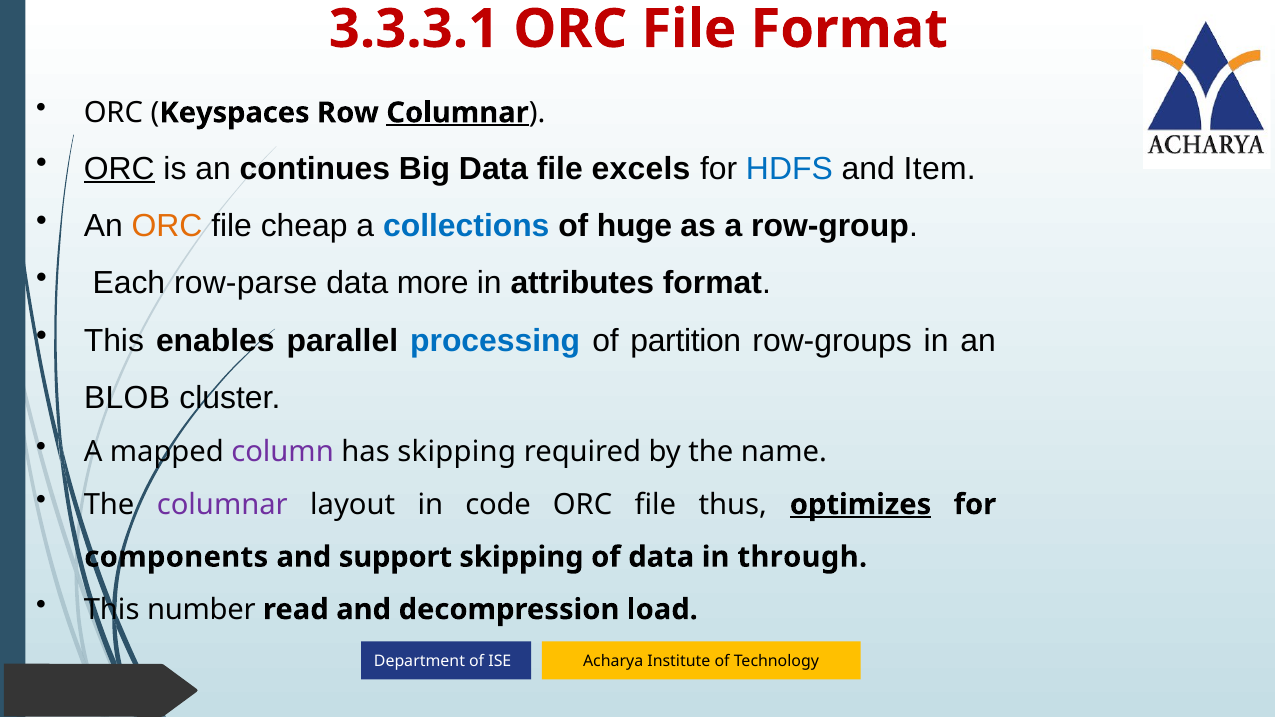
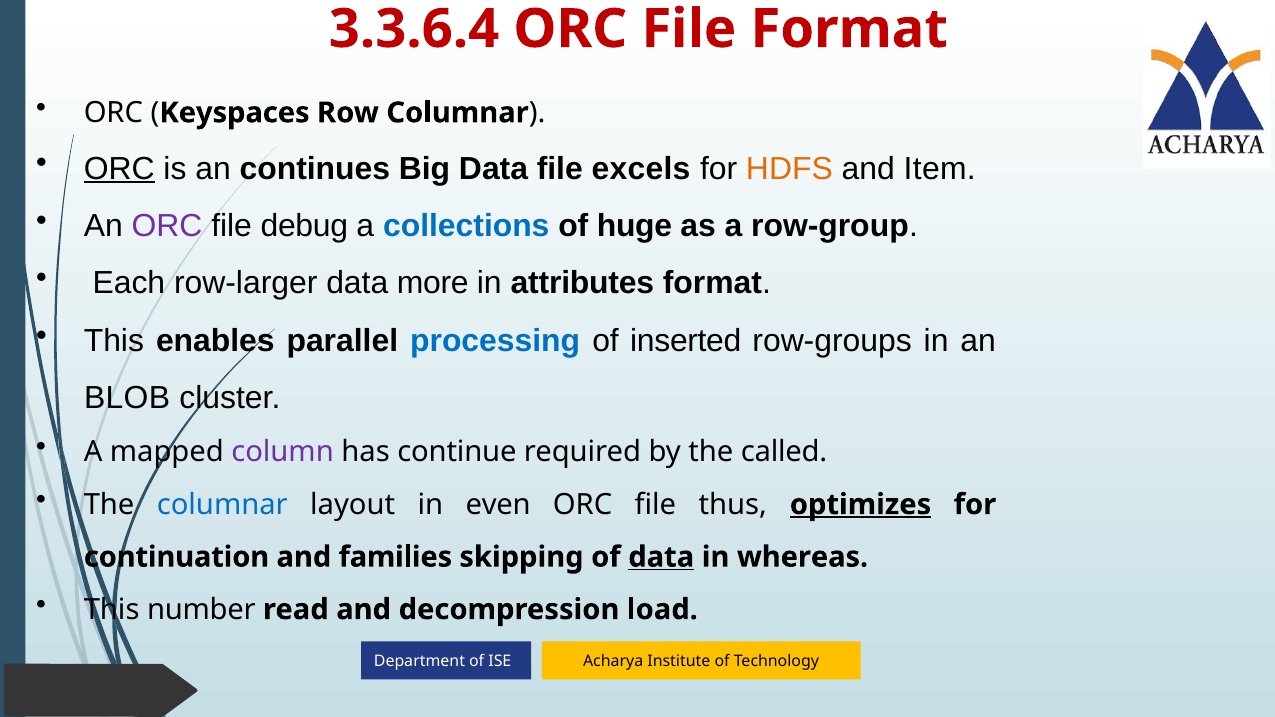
3.3.3.1: 3.3.3.1 -> 3.3.6.4 (414, 29)
Columnar underline: present -> none (458, 113)
HDFS colour: blue -> orange (789, 169)
ORC colour: orange -> purple (167, 226)
cheap: cheap -> debug (304, 226)
row-parse: row-parse -> row-larger (246, 283)
partition: partition -> inserted (686, 341)
has skipping: skipping -> continue (457, 452)
name: name -> called (784, 452)
columnar colour: purple -> blue (222, 505)
code: code -> even (498, 505)
components: components -> continuation (177, 557)
support: support -> families (395, 557)
data underline: none -> present (661, 557)
through: through -> whereas (803, 557)
